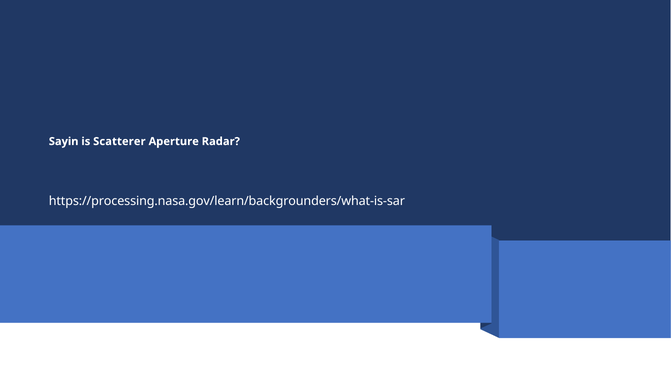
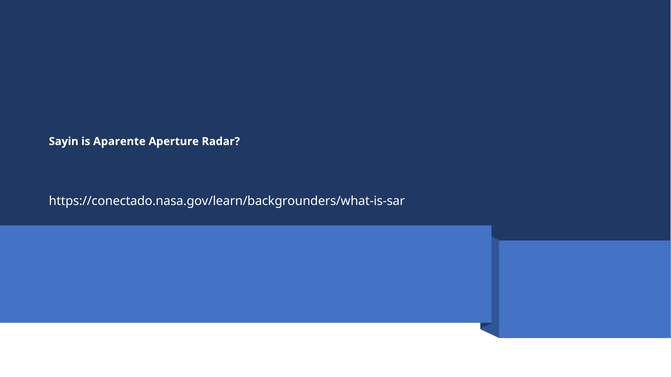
Scatterer: Scatterer -> Aparente (119, 142)
https://processing.nasa.gov/learn/backgrounders/what-is-sar: https://processing.nasa.gov/learn/backgrounders/what-is-sar -> https://conectado.nasa.gov/learn/backgrounders/what-is-sar (227, 201)
